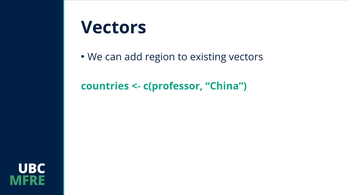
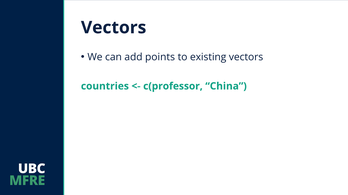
region: region -> points (160, 57)
